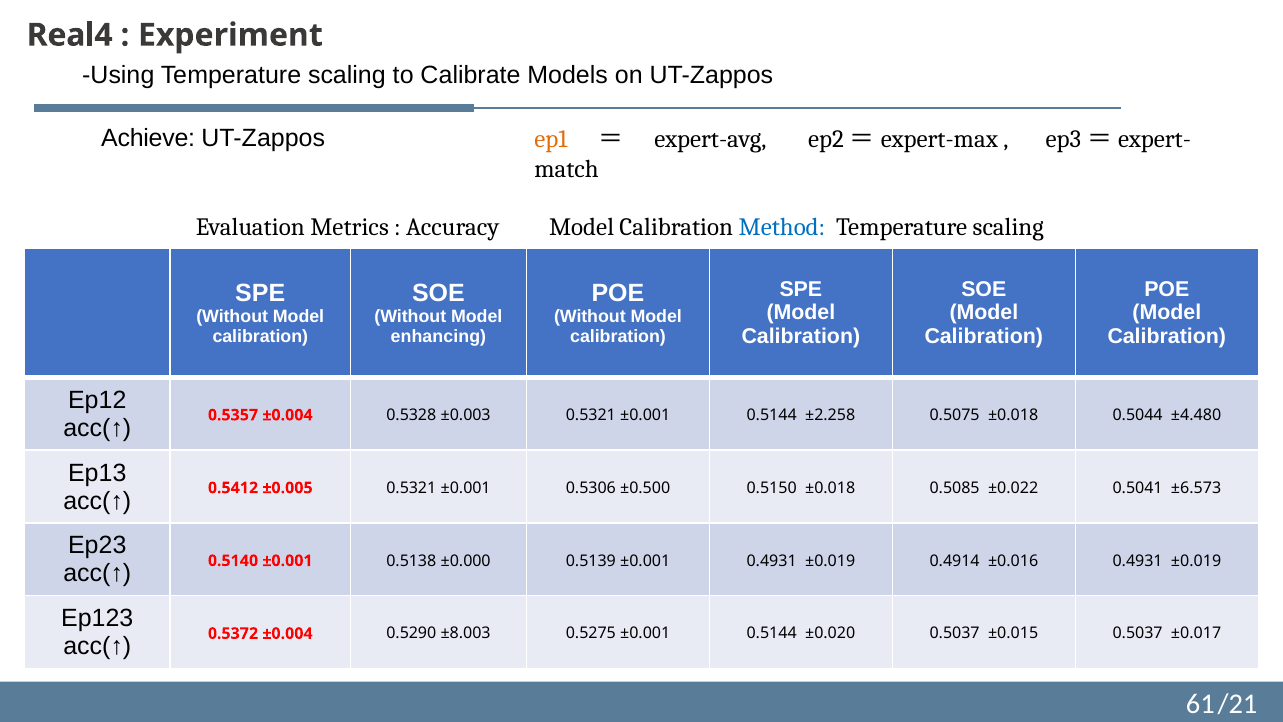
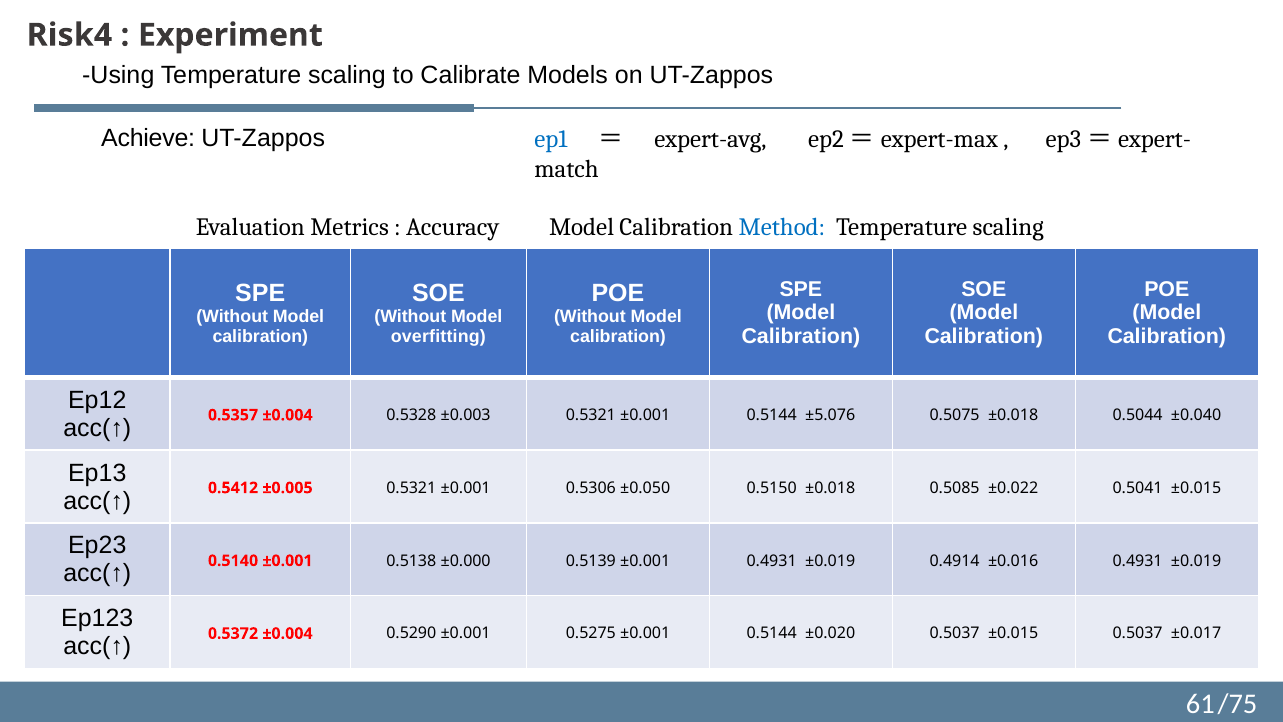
Real4: Real4 -> Risk4 (69, 35)
ep1 colour: orange -> blue (551, 139)
enhancing: enhancing -> overfitting (438, 337)
±2.258: ±2.258 -> ±5.076 (830, 415)
±4.480: ±4.480 -> ±0.040 (1196, 415)
±0.500: ±0.500 -> ±0.050 (645, 488)
0.5041 ±6.573: ±6.573 -> ±0.015 (1196, 488)
0.5290 ±8.003: ±8.003 -> ±0.001 (466, 633)
/21: /21 -> /75 (1237, 704)
